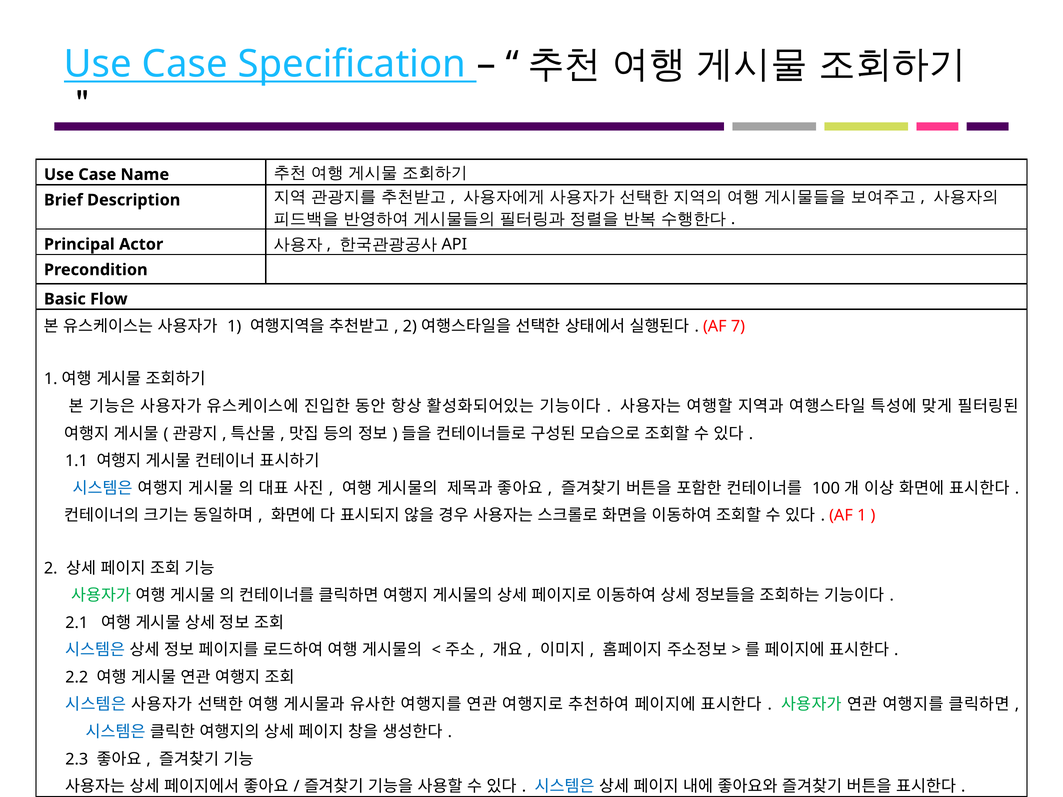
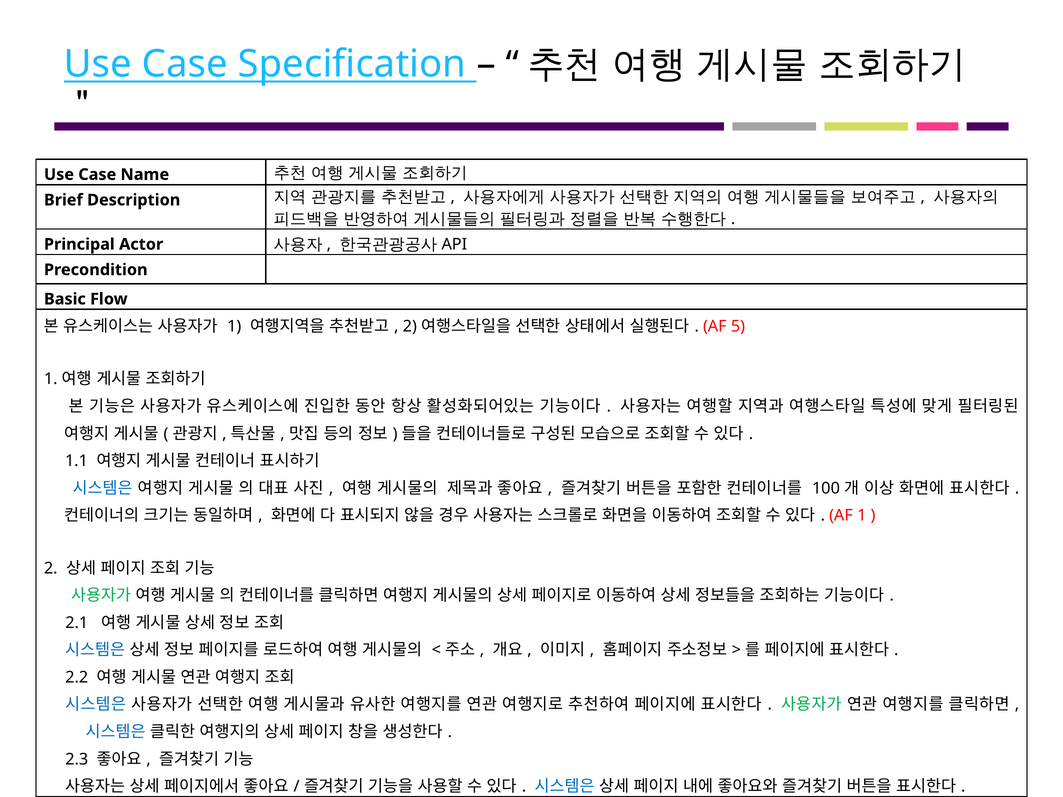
7: 7 -> 5 (738, 327)
